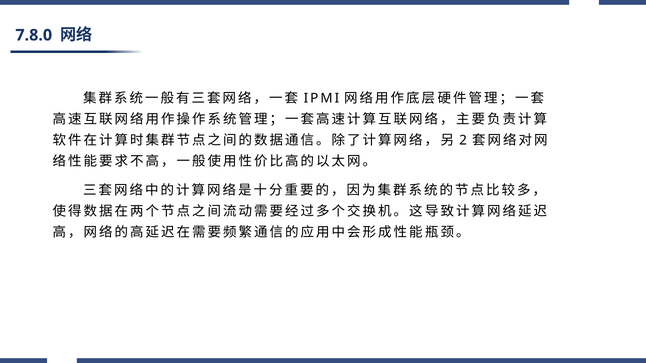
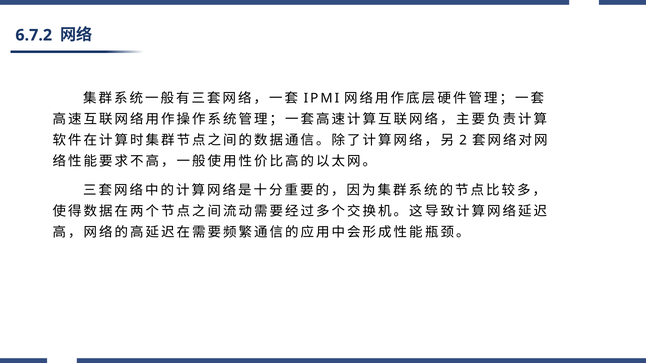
7.8.0: 7.8.0 -> 6.7.2 (34, 35)
